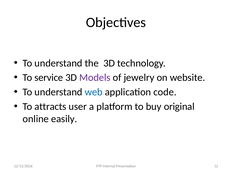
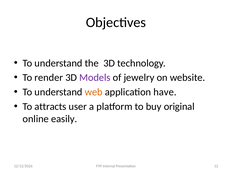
service: service -> render (49, 78)
web colour: blue -> orange (94, 92)
code: code -> have (165, 92)
